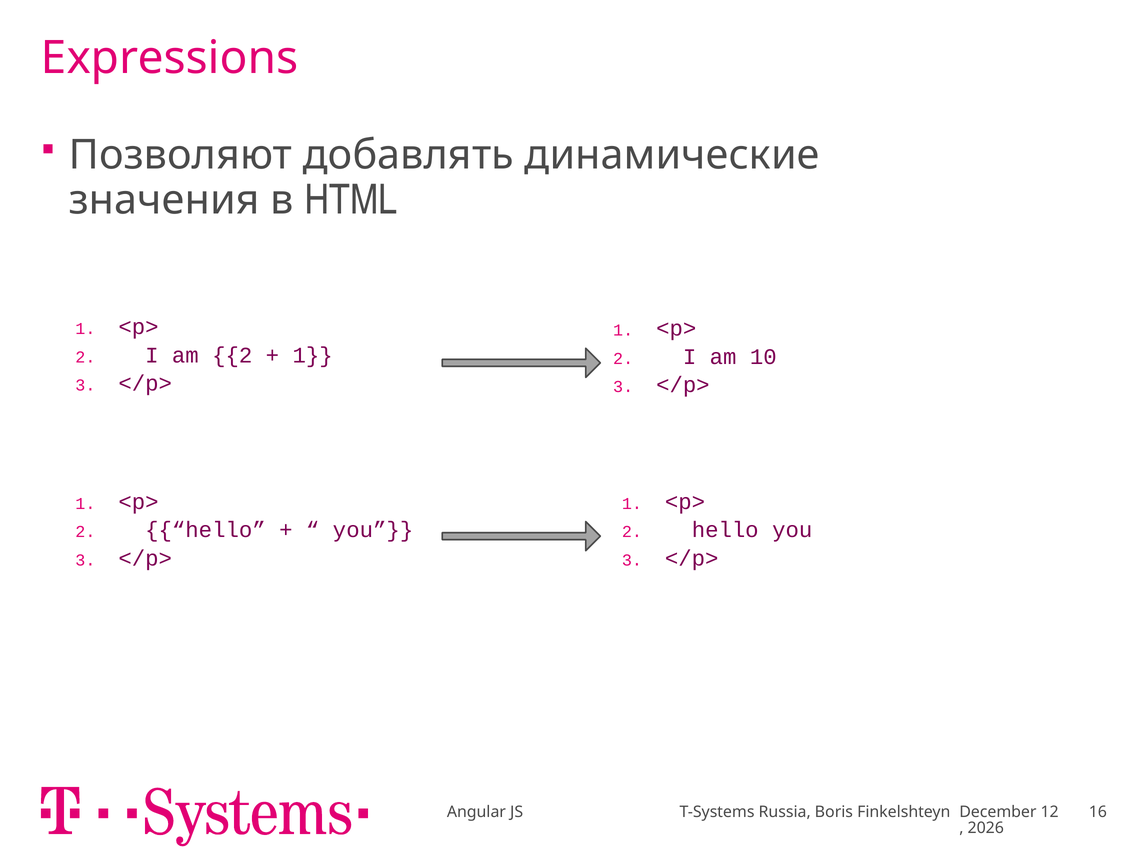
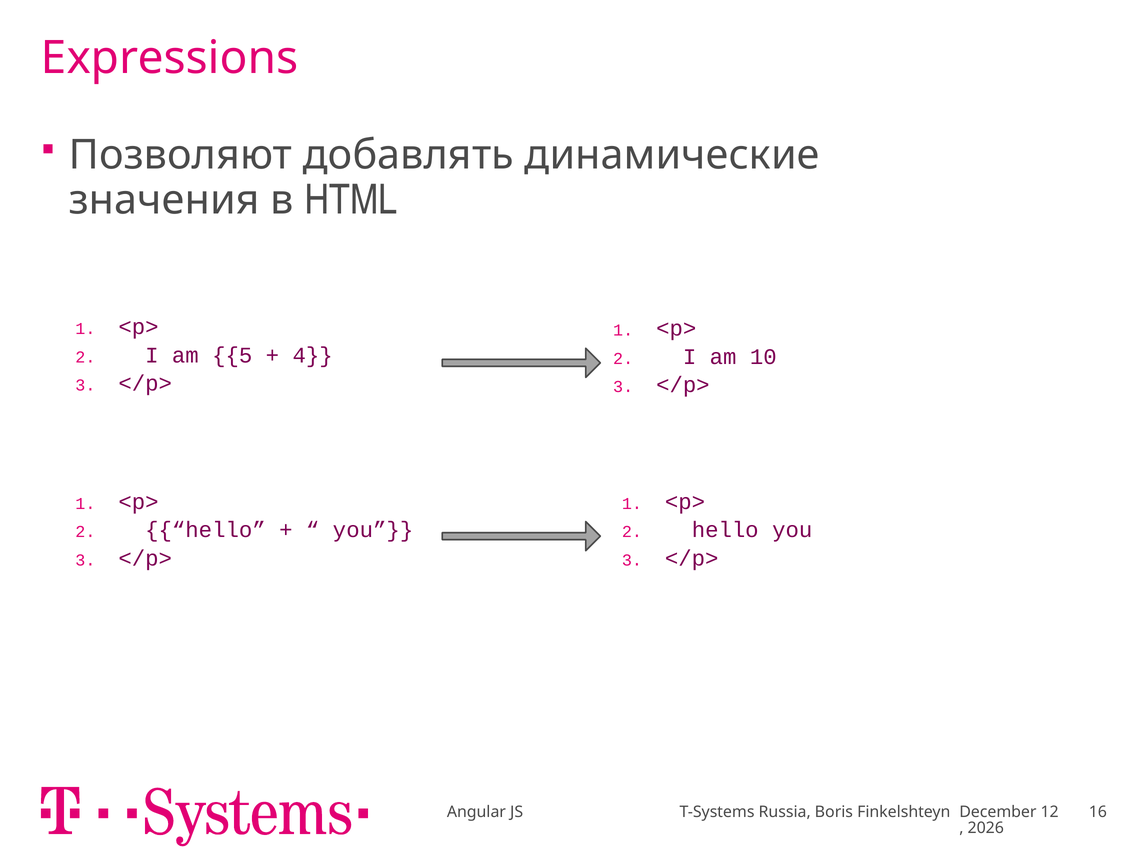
am 2: 2 -> 5 (232, 355)
1: 1 -> 4 (313, 355)
